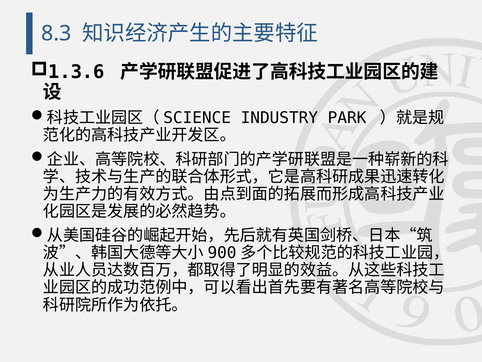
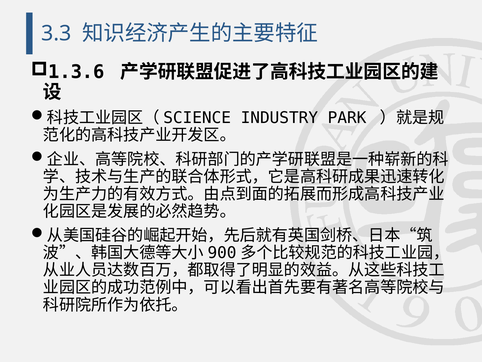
8.3: 8.3 -> 3.3 (56, 33)
